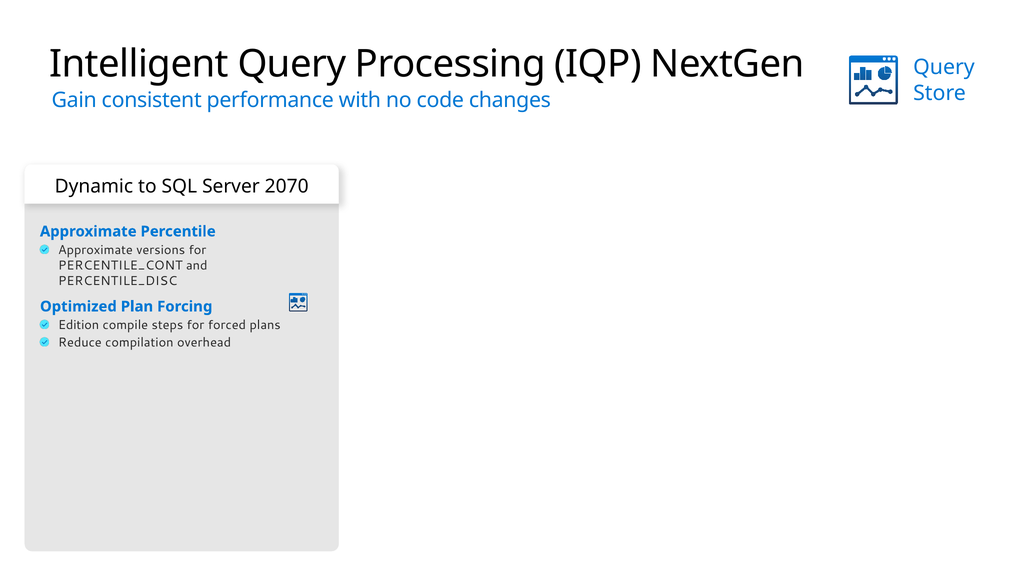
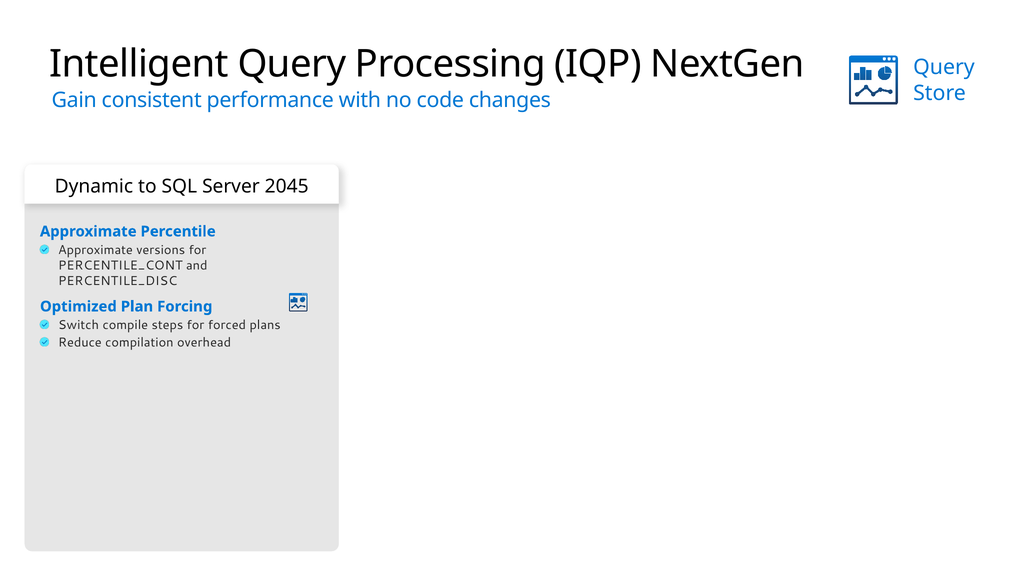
2070: 2070 -> 2045 (287, 186)
Edition: Edition -> Switch (79, 325)
